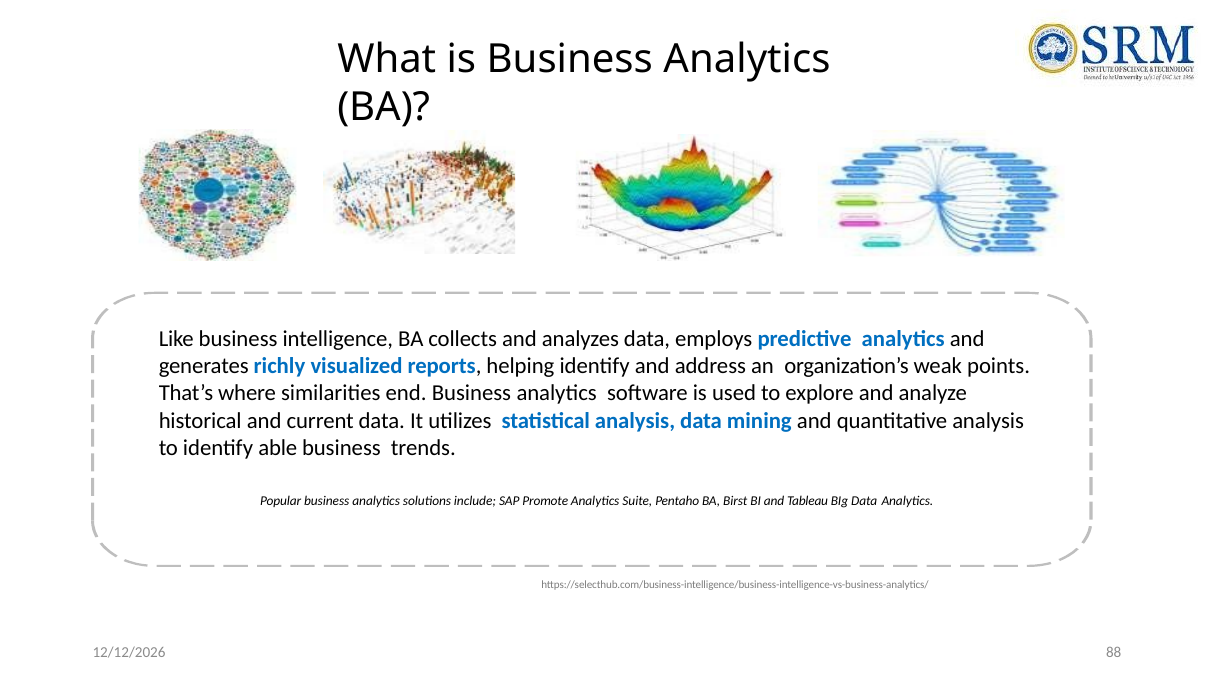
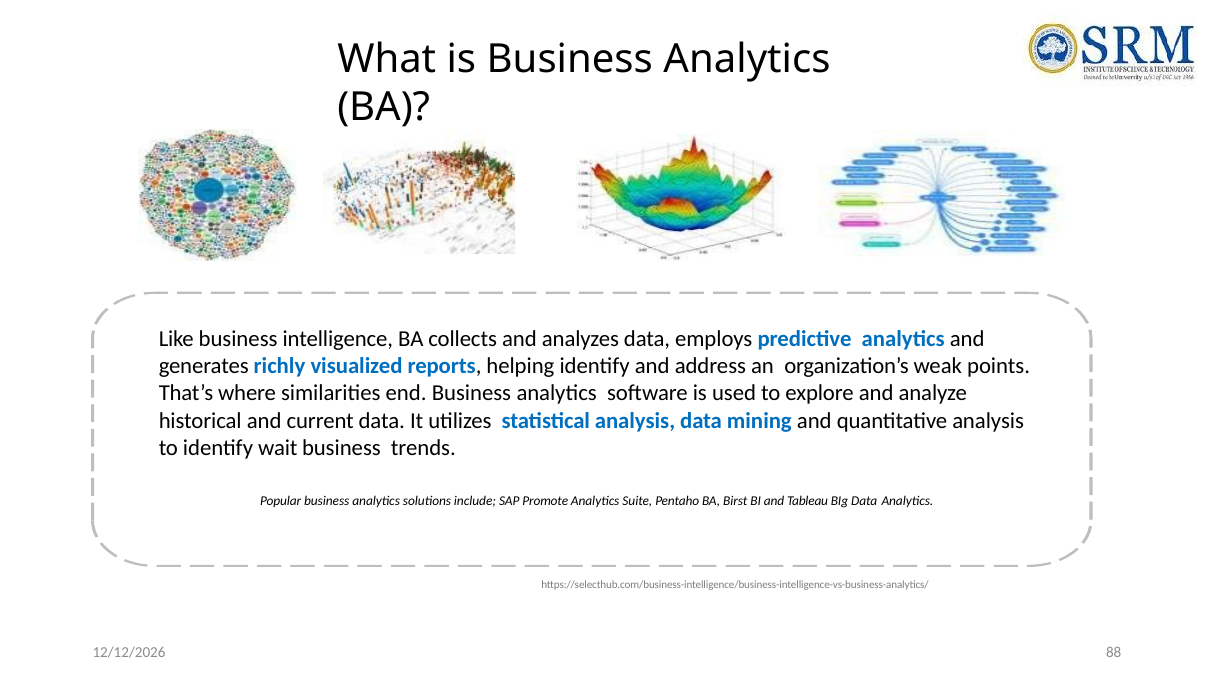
able: able -> wait (278, 448)
